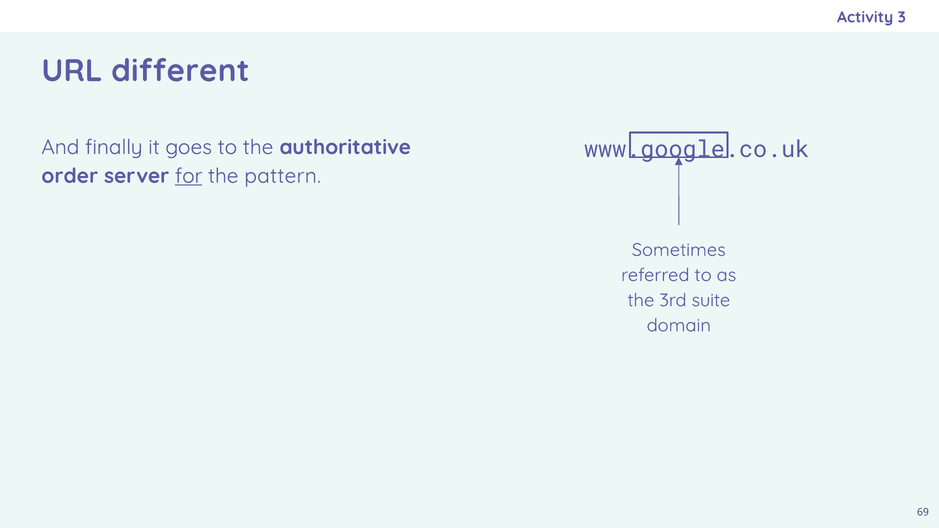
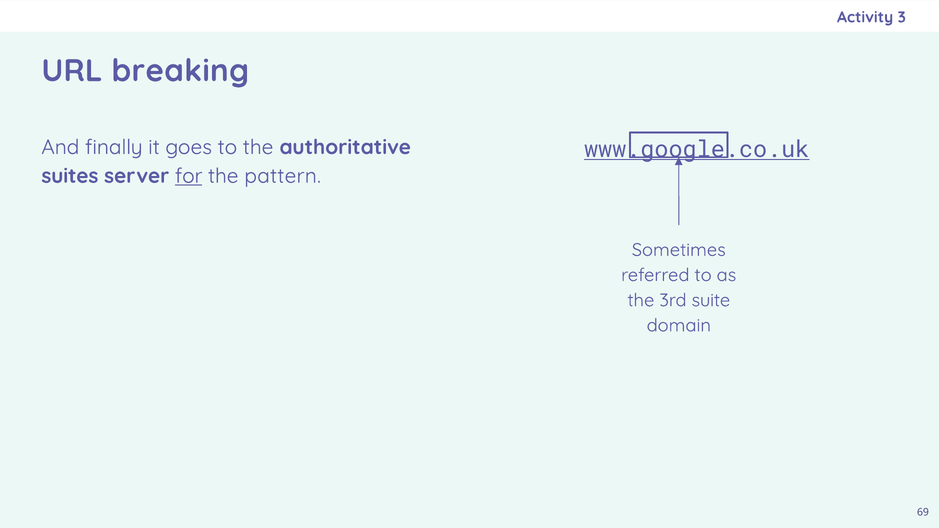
different: different -> breaking (180, 71)
www.google.co.uk underline: none -> present (697, 149)
order: order -> suites (70, 176)
